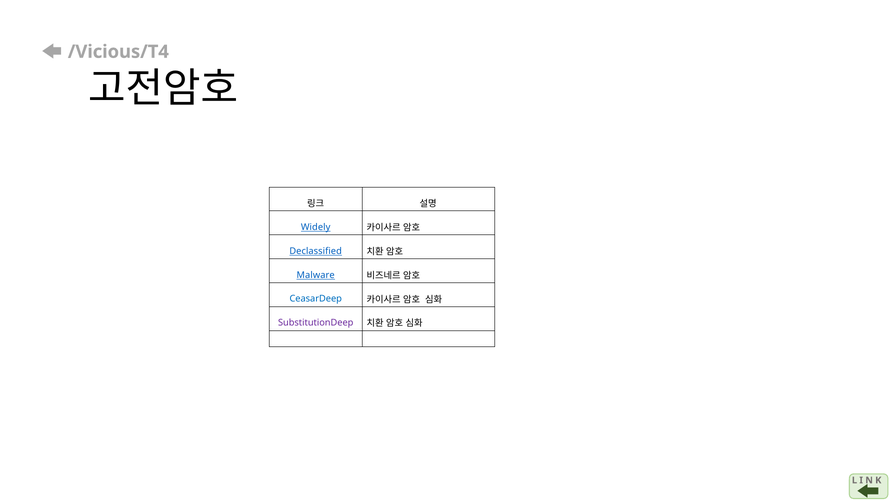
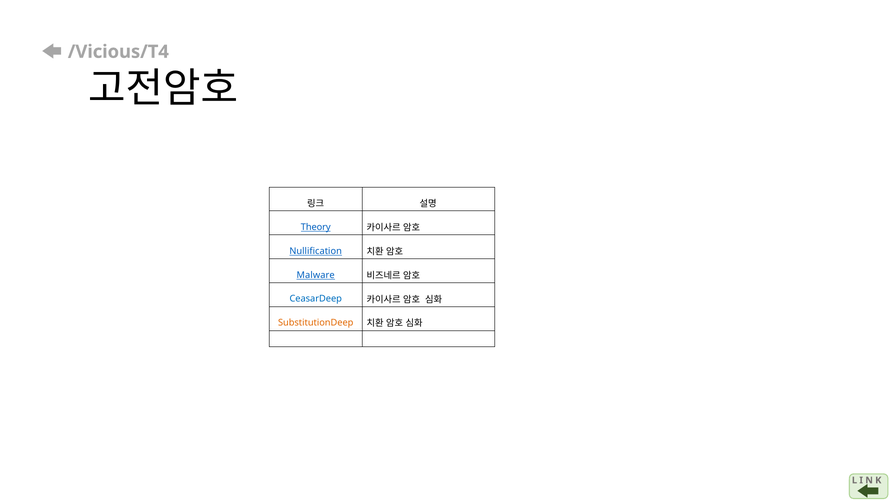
Widely: Widely -> Theory (316, 227)
Declassified: Declassified -> Nullification (316, 251)
SubstitutionDeep colour: purple -> orange (316, 323)
